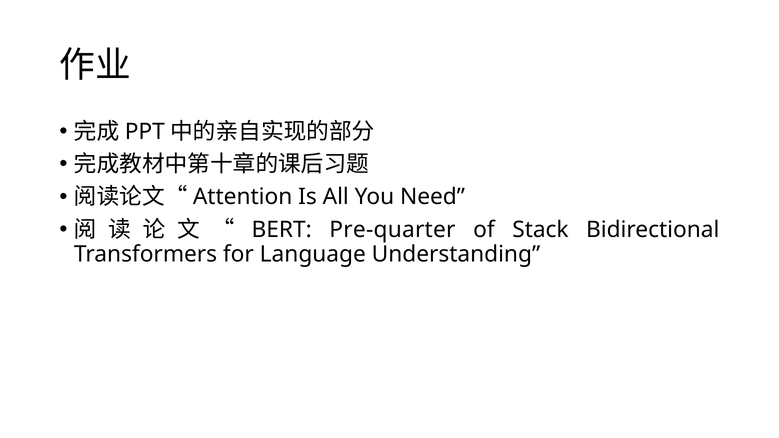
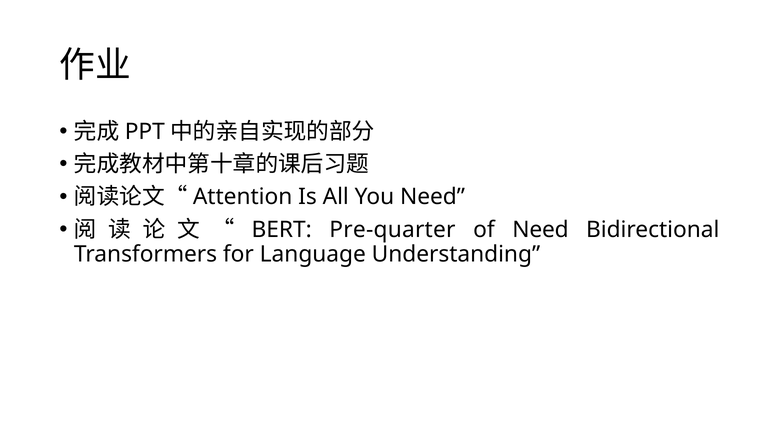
of Stack: Stack -> Need (541, 230)
